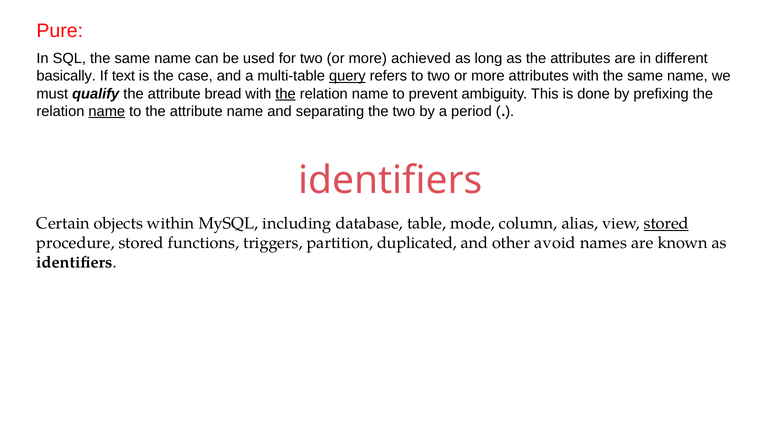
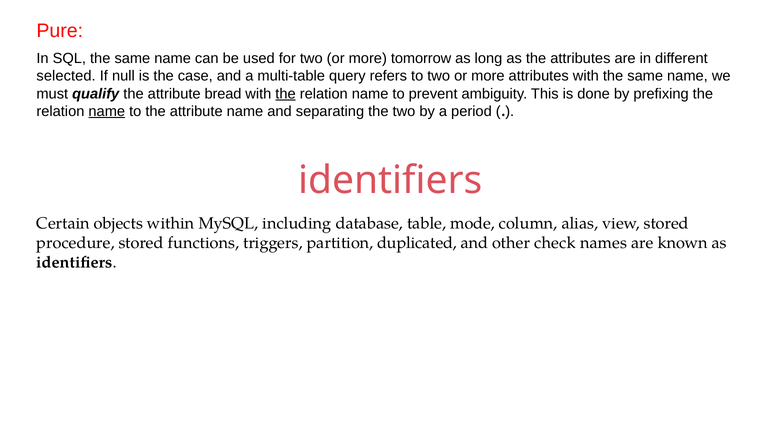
achieved: achieved -> tomorrow (421, 59)
basically: basically -> selected (66, 76)
text: text -> null (123, 76)
query underline: present -> none (347, 76)
stored underline: present -> none (666, 224)
avoid: avoid -> check (555, 243)
